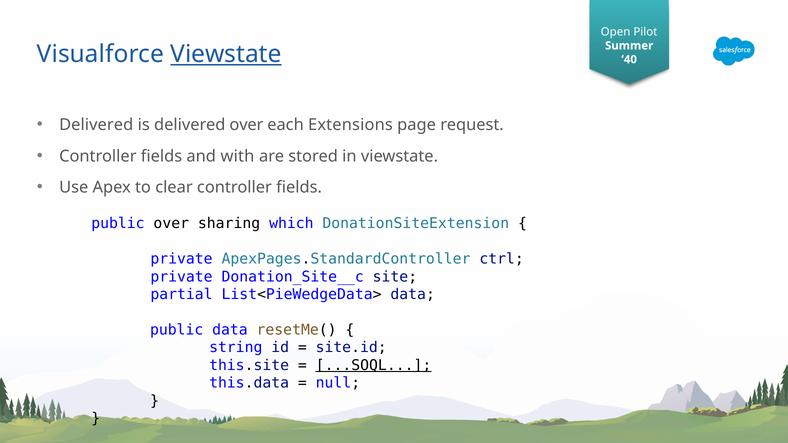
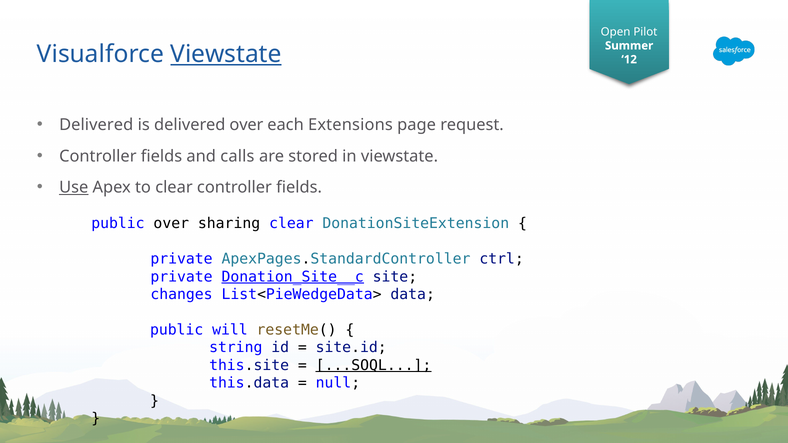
40: 40 -> 12 (629, 60)
with: with -> calls (237, 156)
Use underline: none -> present (74, 187)
sharing which: which -> clear (291, 224)
Donation_Site__c underline: none -> present (293, 277)
partial: partial -> changes (182, 295)
public data: data -> will (230, 330)
